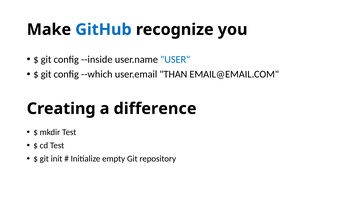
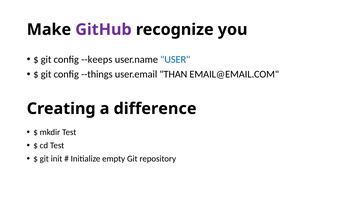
GitHub colour: blue -> purple (103, 29)
--inside: --inside -> --keeps (97, 59)
--which: --which -> --things (97, 74)
